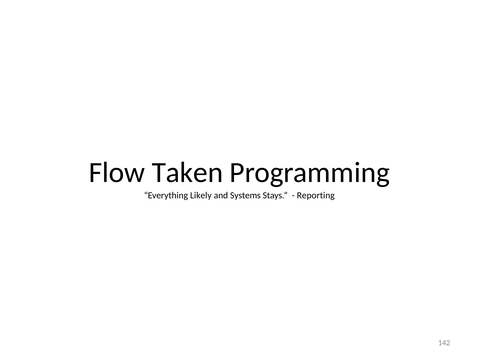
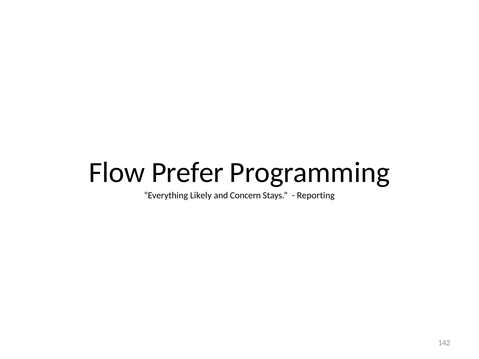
Taken: Taken -> Prefer (188, 172)
Systems: Systems -> Concern (245, 196)
